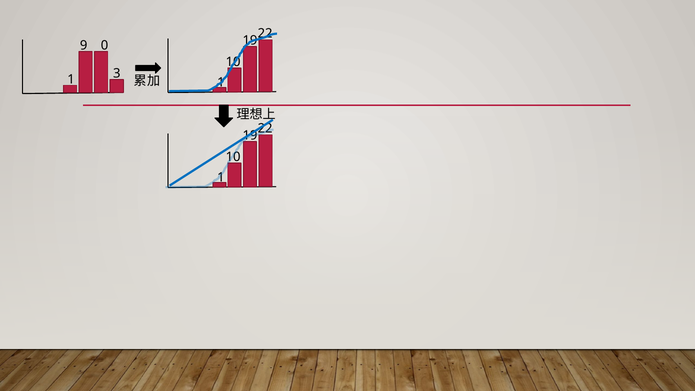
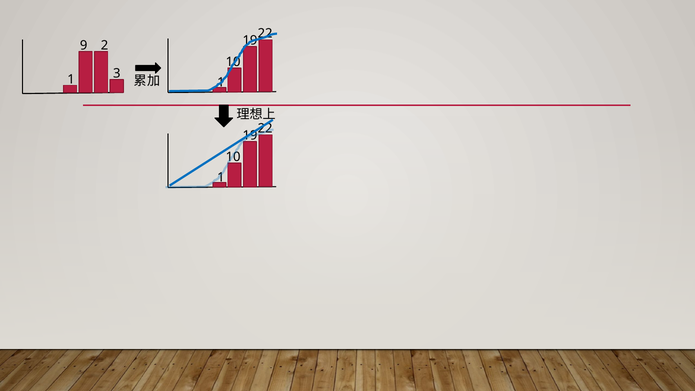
0: 0 -> 2 (105, 46)
